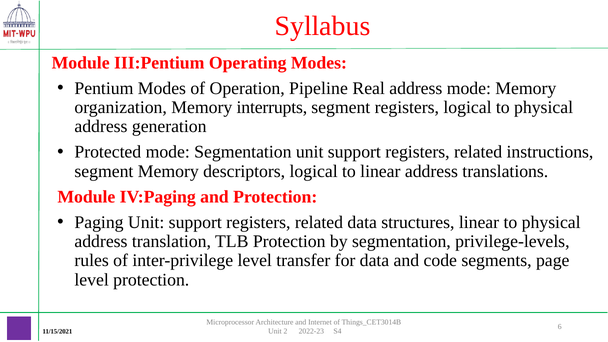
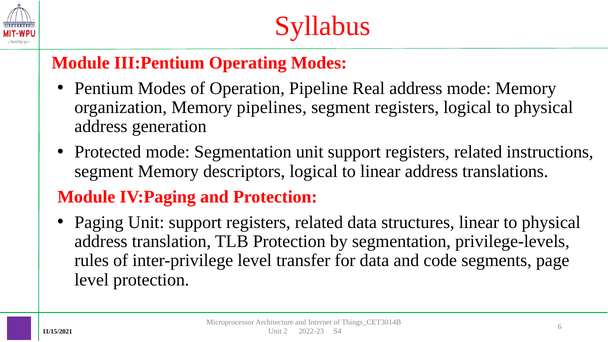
interrupts: interrupts -> pipelines (272, 107)
